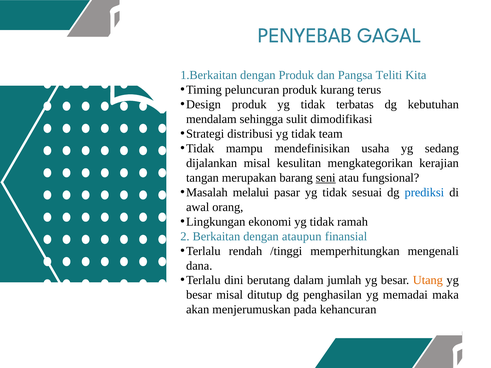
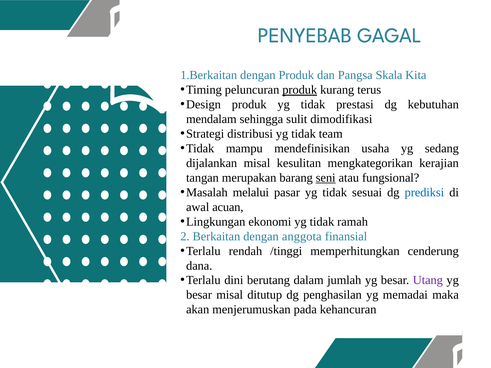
Teliti: Teliti -> Skala (389, 75)
produk underline: none -> present (300, 90)
terbatas: terbatas -> prestasi (355, 105)
orang: orang -> acuan (228, 207)
ataupun: ataupun -> anggota (302, 237)
mengenali: mengenali -> cenderung (433, 251)
Utang colour: orange -> purple (428, 280)
